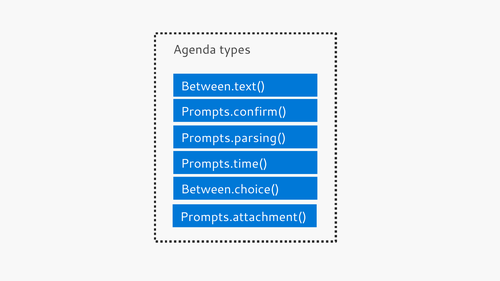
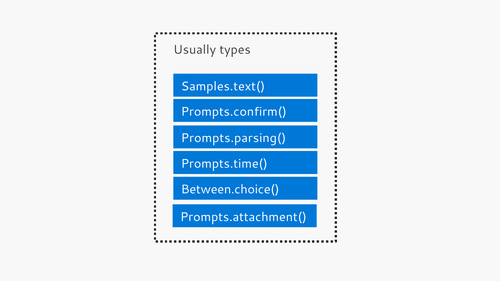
Agenda: Agenda -> Usually (195, 50)
Between.text(: Between.text( -> Samples.text( (223, 86)
